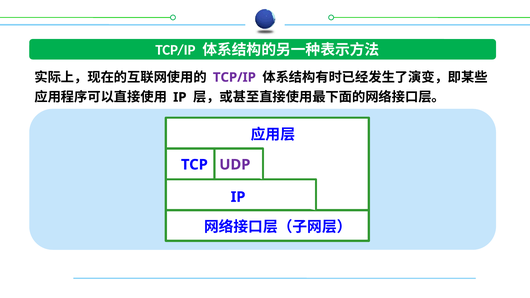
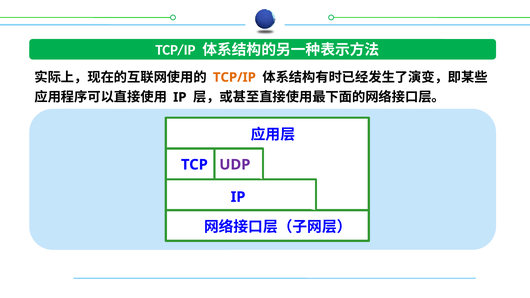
TCP/IP colour: purple -> orange (234, 77)
